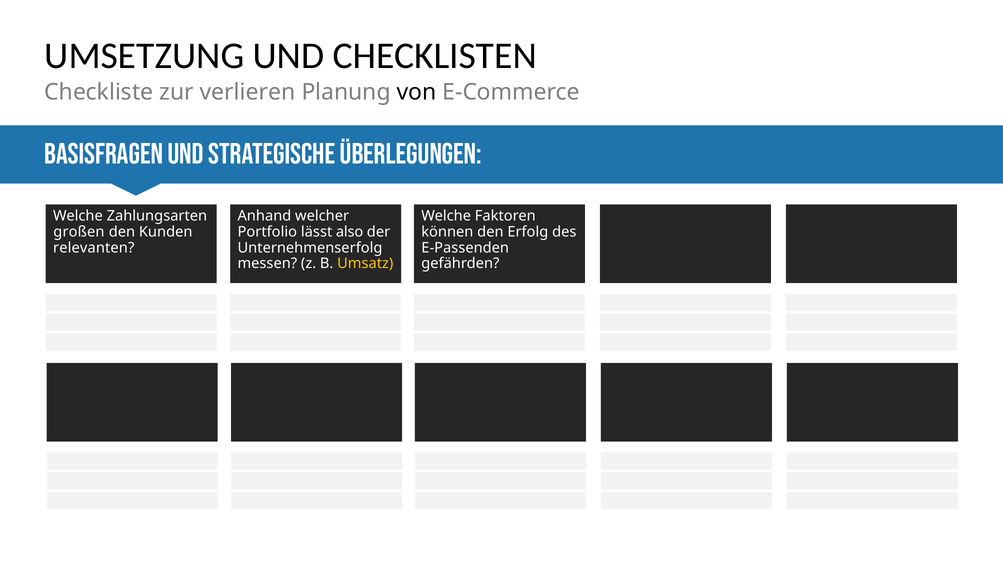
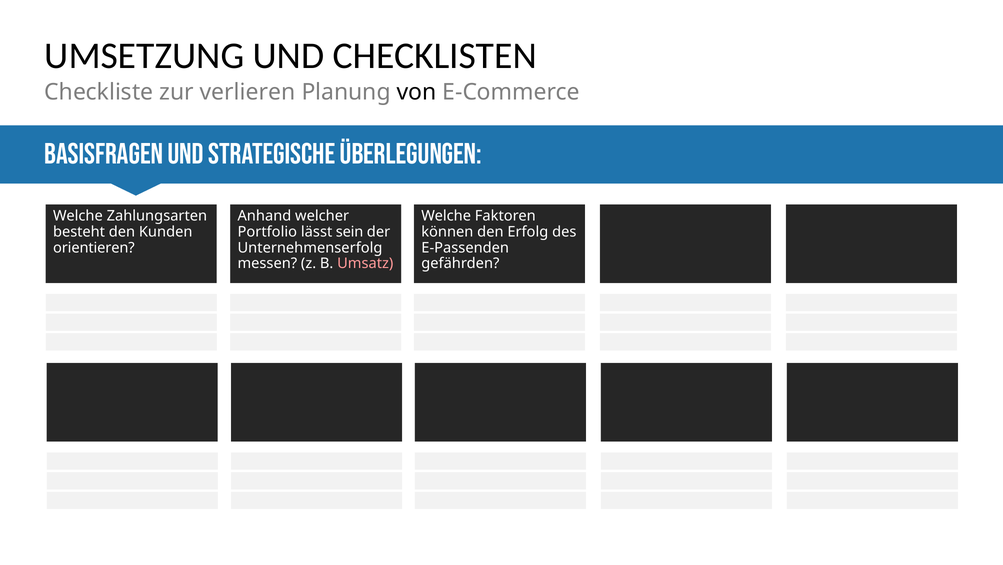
großen: großen -> besteht (79, 232)
also: also -> sein (350, 232)
relevanten: relevanten -> orientieren (94, 247)
Umsatz colour: yellow -> pink (365, 263)
